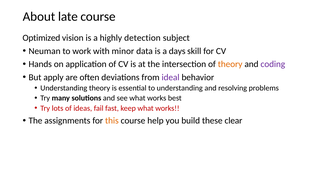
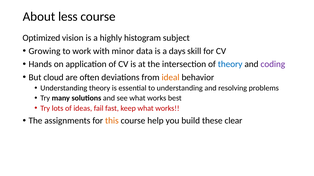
late: late -> less (68, 17)
detection: detection -> histogram (143, 38)
Neuman: Neuman -> Growing (45, 51)
theory colour: orange -> blue (230, 64)
apply: apply -> cloud (53, 78)
ideal colour: purple -> orange (171, 78)
